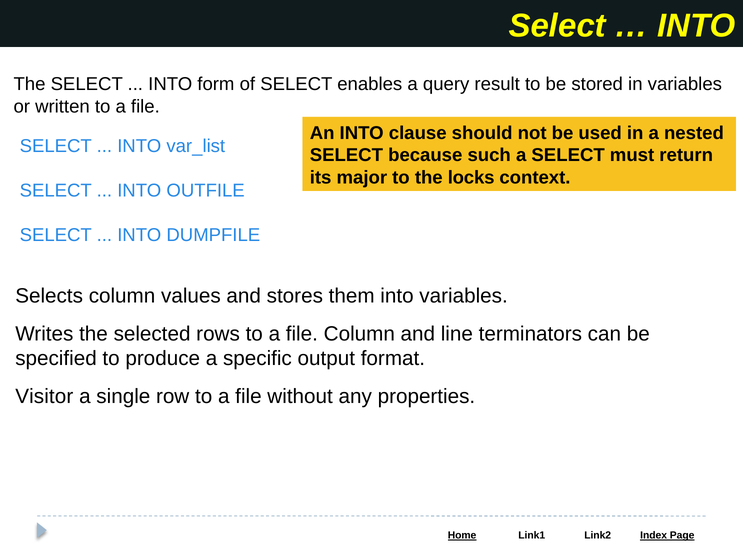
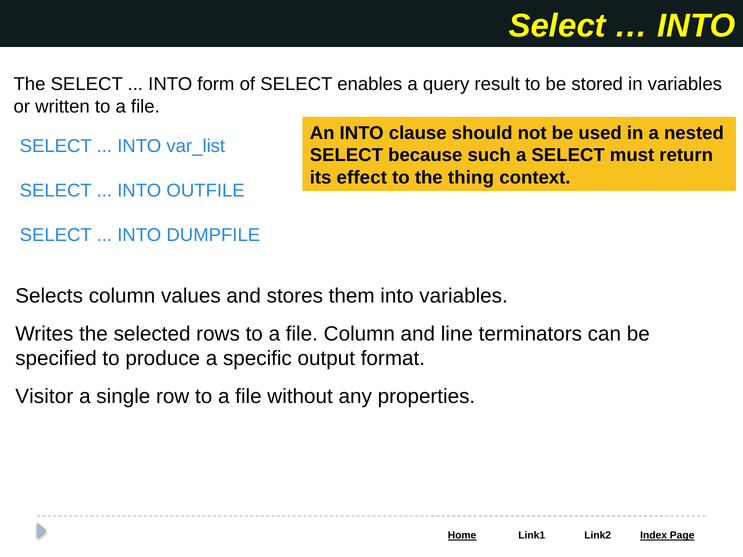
major: major -> effect (362, 178)
locks: locks -> thing (471, 178)
